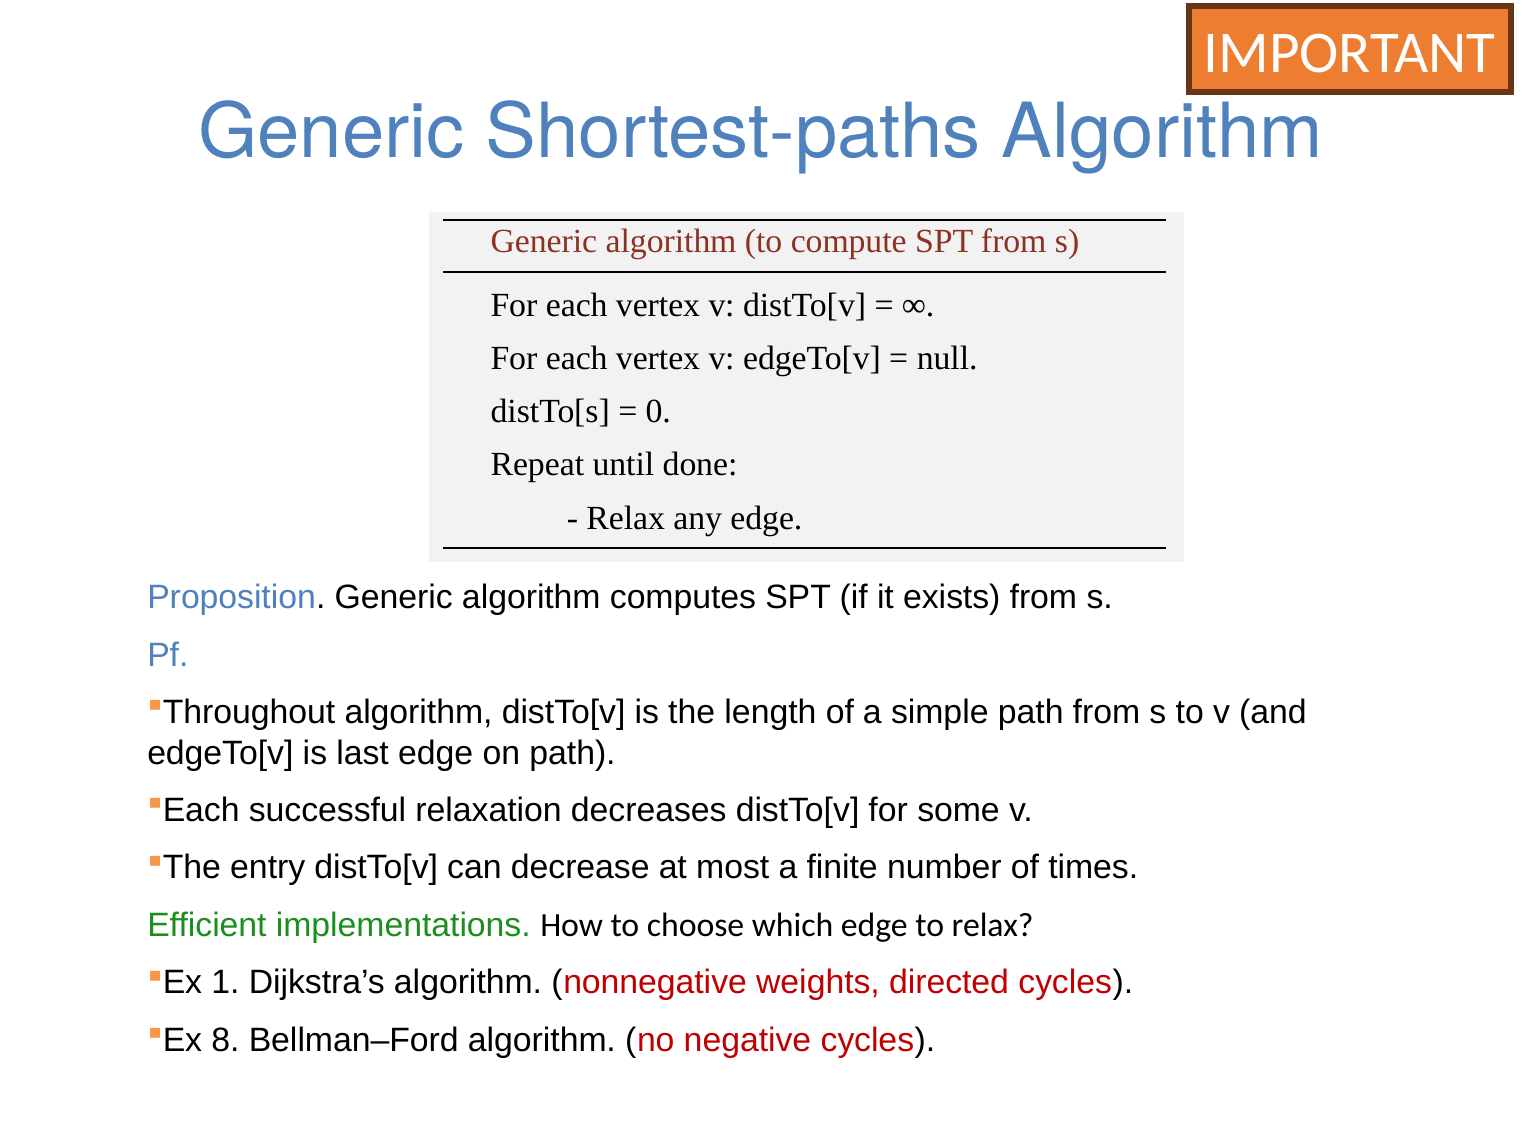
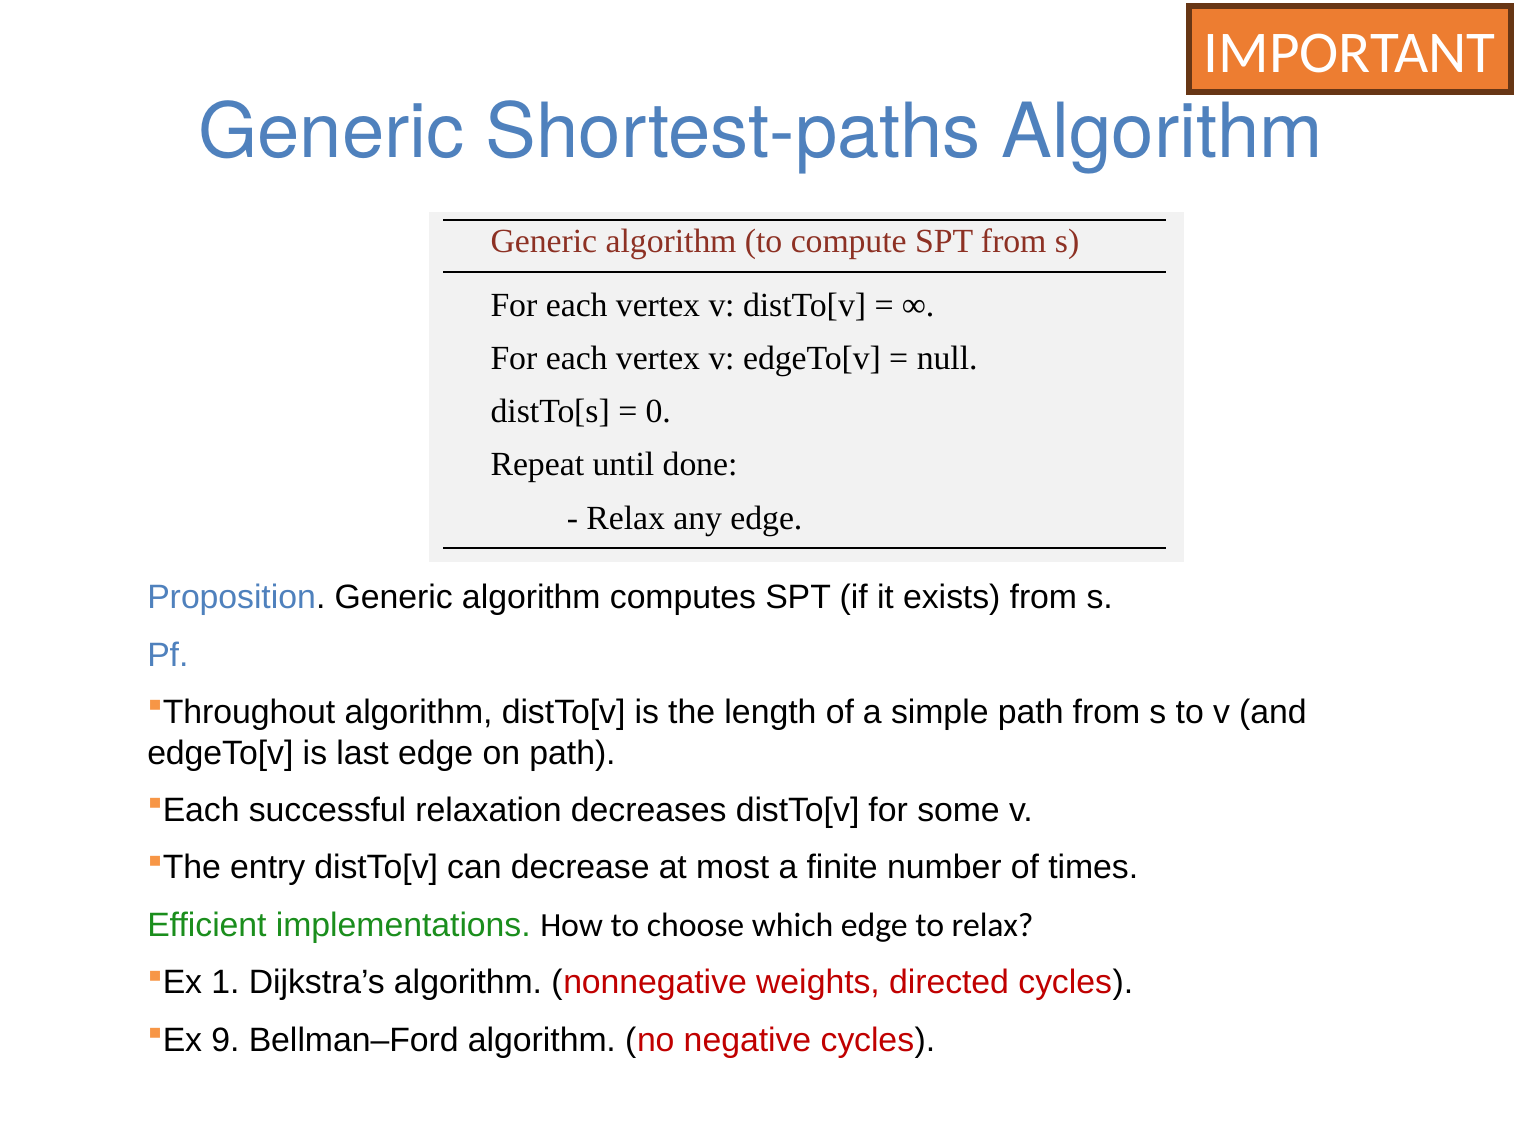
8: 8 -> 9 (225, 1041)
